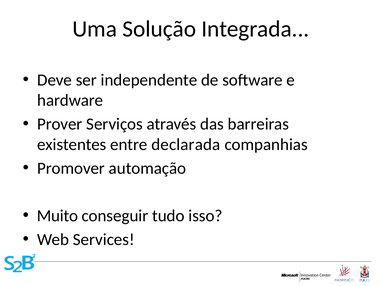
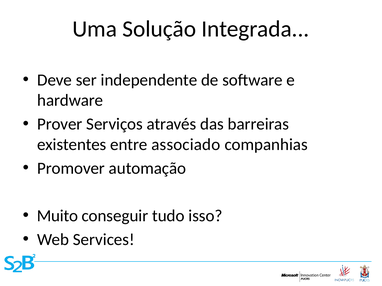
declarada: declarada -> associado (186, 145)
